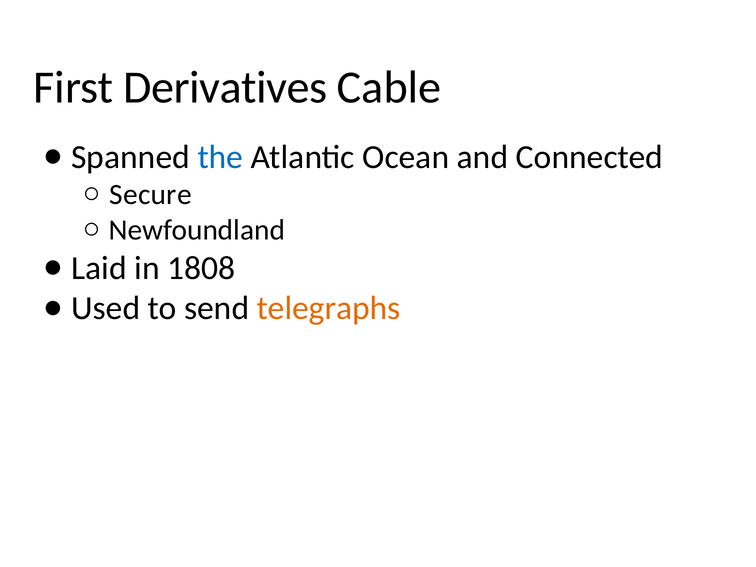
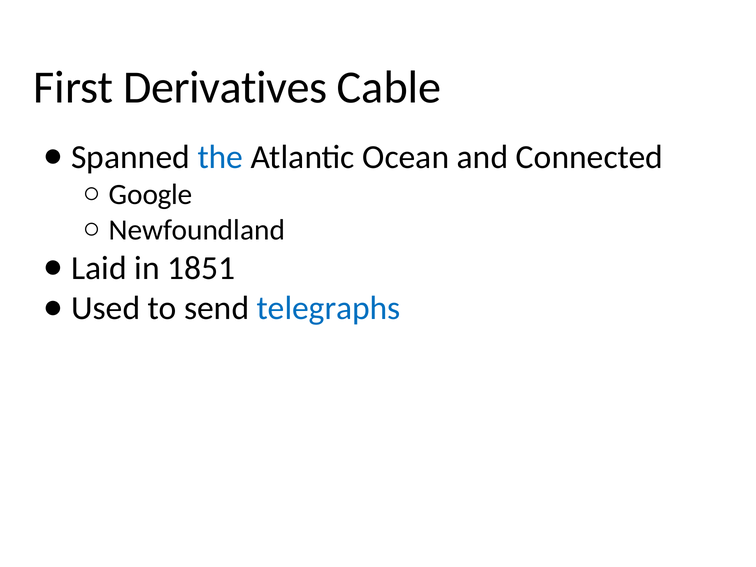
Secure: Secure -> Google (151, 195)
1808: 1808 -> 1851 (201, 268)
telegraphs colour: orange -> blue (329, 308)
